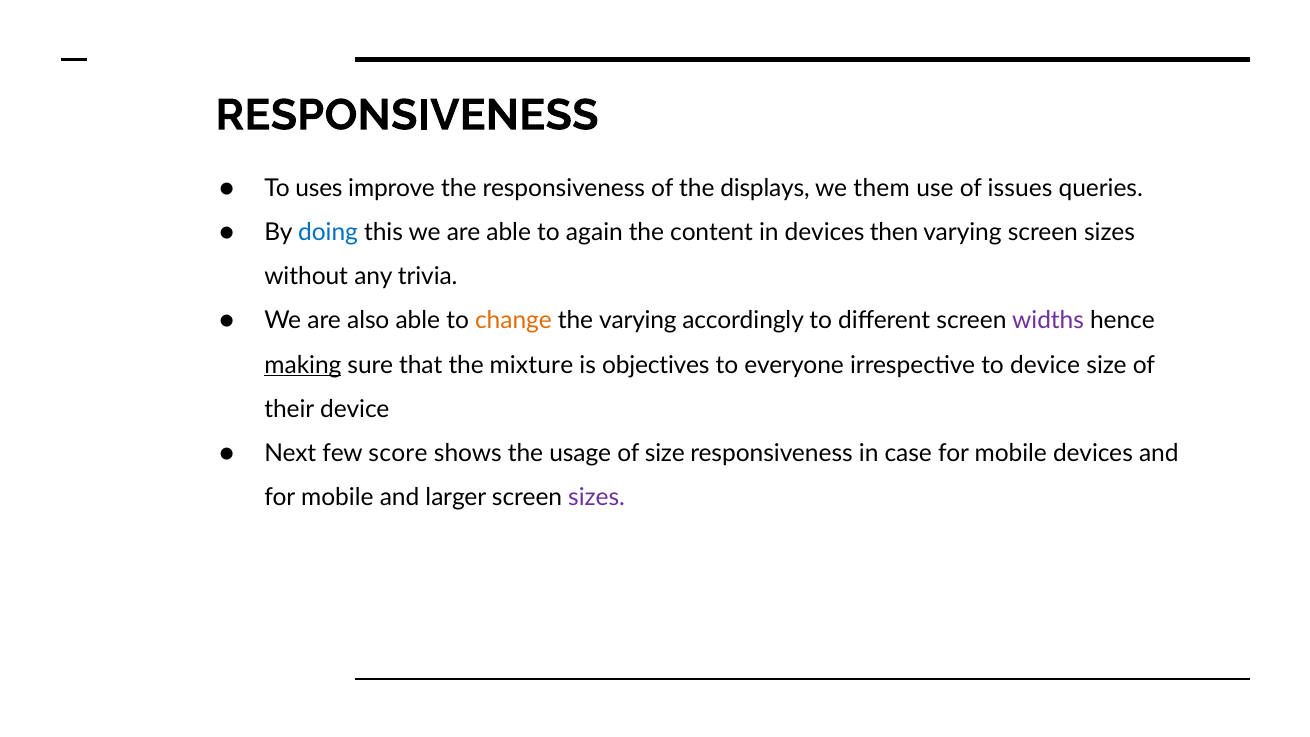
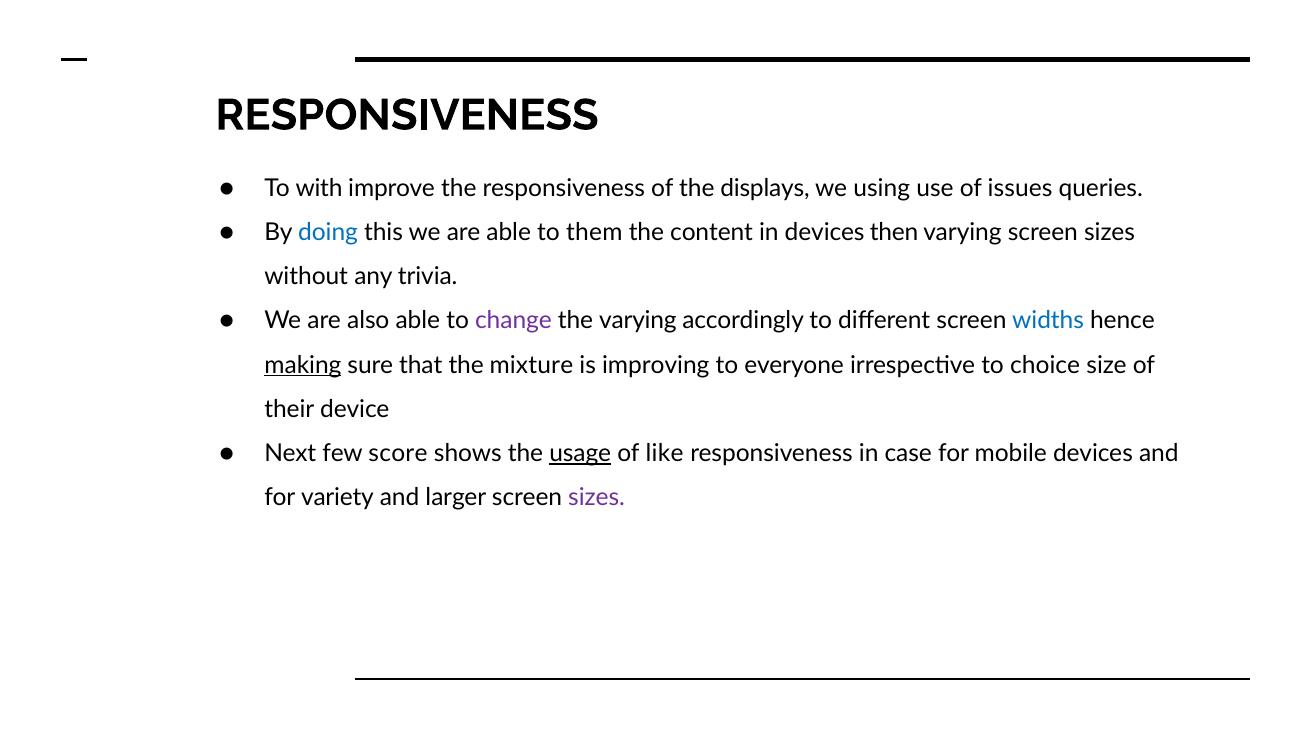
uses: uses -> with (319, 188)
them: them -> using (882, 188)
again: again -> them (594, 232)
change colour: orange -> purple (513, 321)
widths colour: purple -> blue (1048, 321)
objectives: objectives -> improving (656, 365)
to device: device -> choice (1045, 365)
usage underline: none -> present (580, 453)
of size: size -> like (665, 453)
mobile: mobile -> variety (337, 498)
